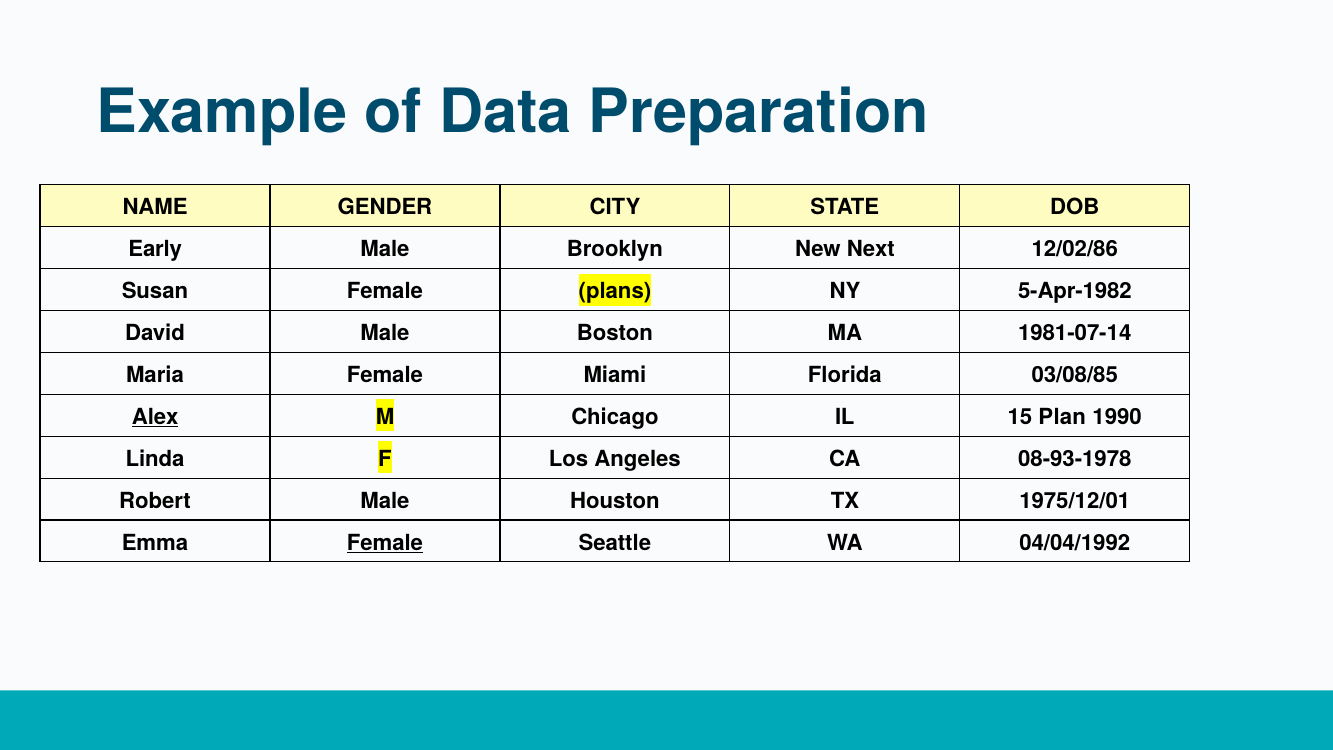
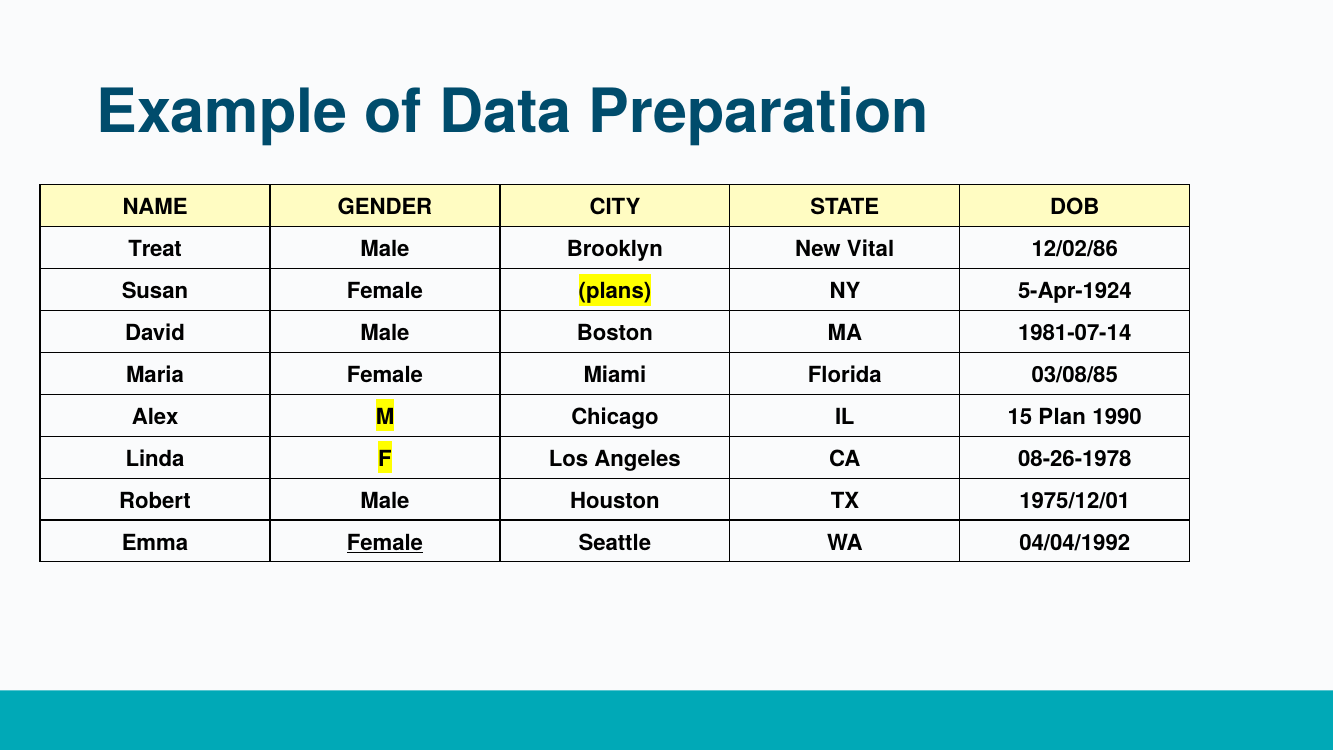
Early: Early -> Treat (155, 249)
Next: Next -> Vital (871, 249)
5-Apr-1982: 5-Apr-1982 -> 5-Apr-1924 (1075, 291)
Alex underline: present -> none (155, 417)
08-93-1978: 08-93-1978 -> 08-26-1978 (1075, 459)
